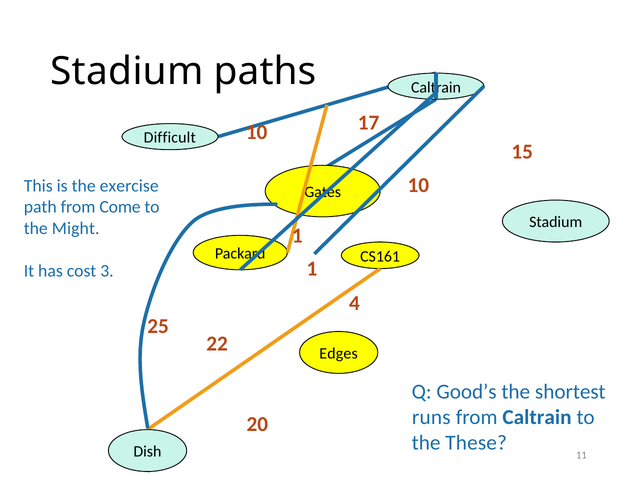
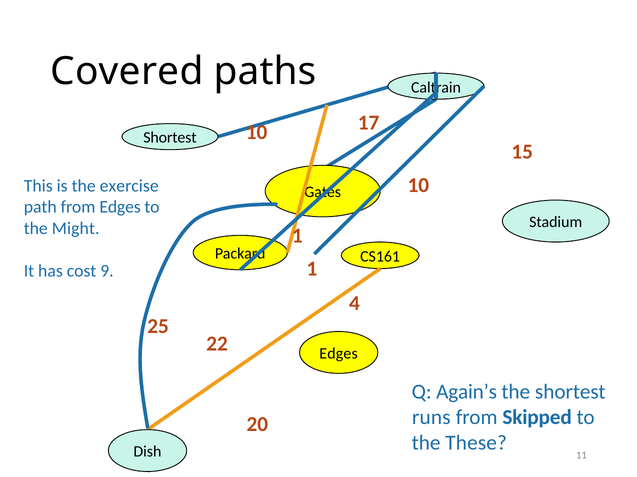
Stadium: Stadium -> Covered (127, 71)
Difficult: Difficult -> Shortest (170, 138)
from Come: Come -> Edges (120, 207)
3: 3 -> 9 (107, 271)
Good’s: Good’s -> Again’s (467, 392)
from Caltrain: Caltrain -> Skipped (537, 418)
